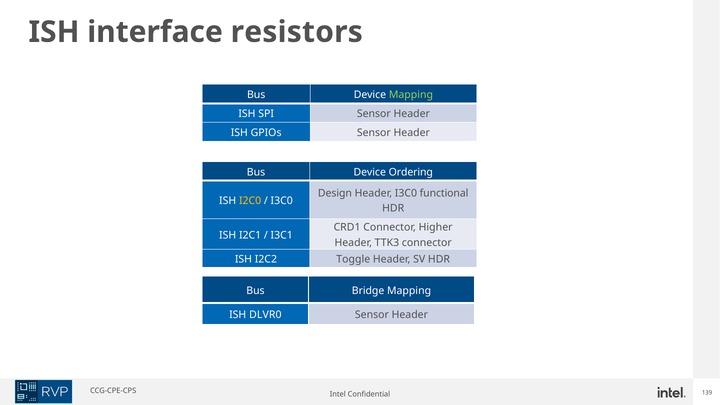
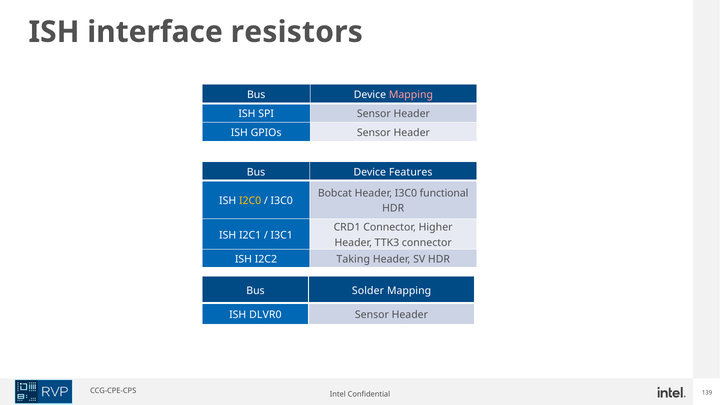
Mapping colour: light green -> pink (411, 95)
Ordering: Ordering -> Features (411, 172)
Design: Design -> Bobcat (335, 193)
Toggle: Toggle -> Taking (353, 259)
Bridge: Bridge -> Solder (368, 291)
